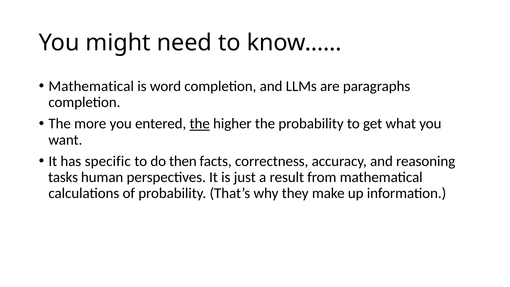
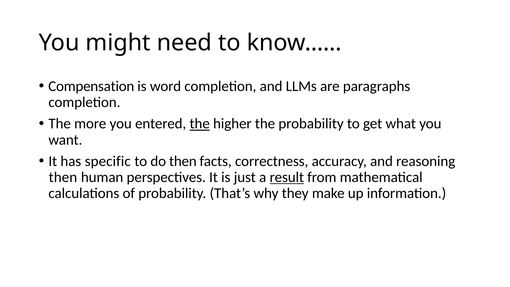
Mathematical: Mathematical -> Compensation (91, 86)
tasks: tasks -> then (63, 177)
result underline: none -> present (287, 177)
